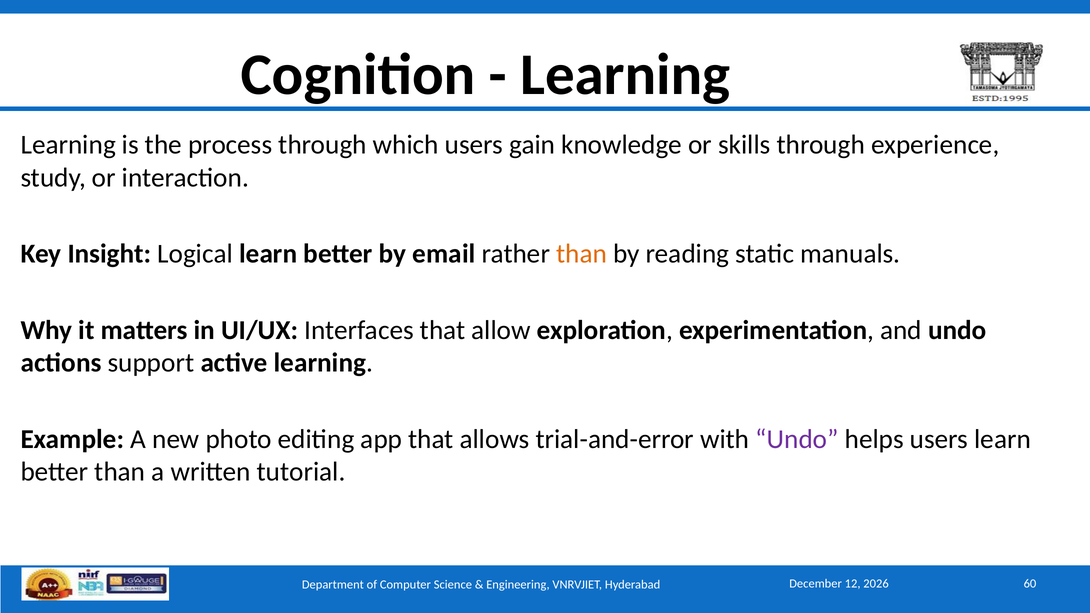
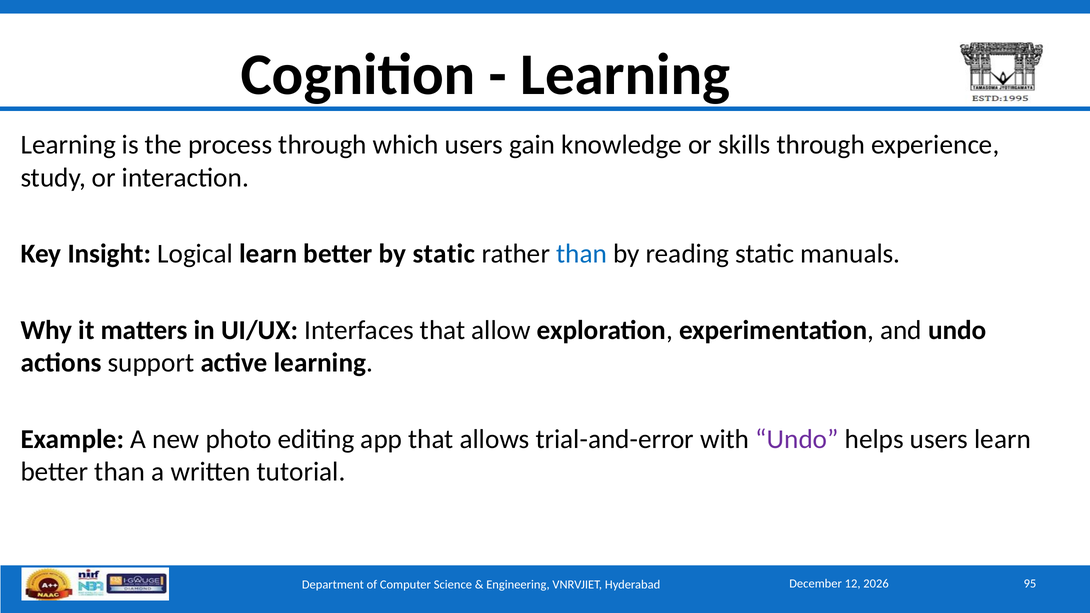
by email: email -> static (444, 254)
than colour: orange -> blue (582, 254)
60: 60 -> 95 (1030, 584)
